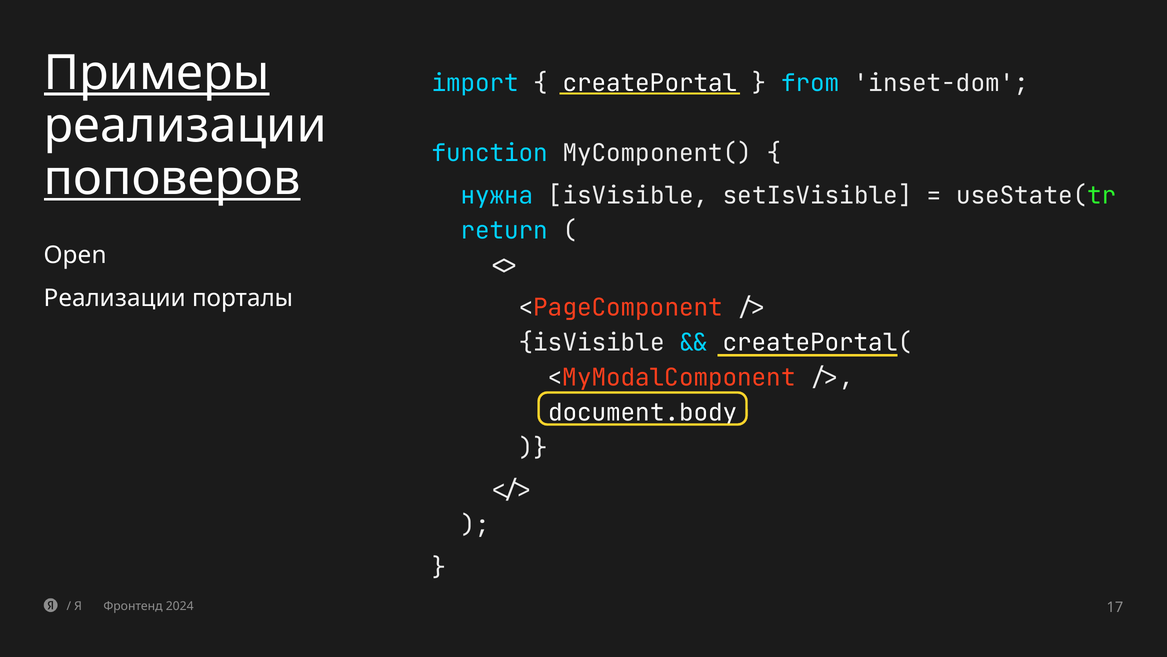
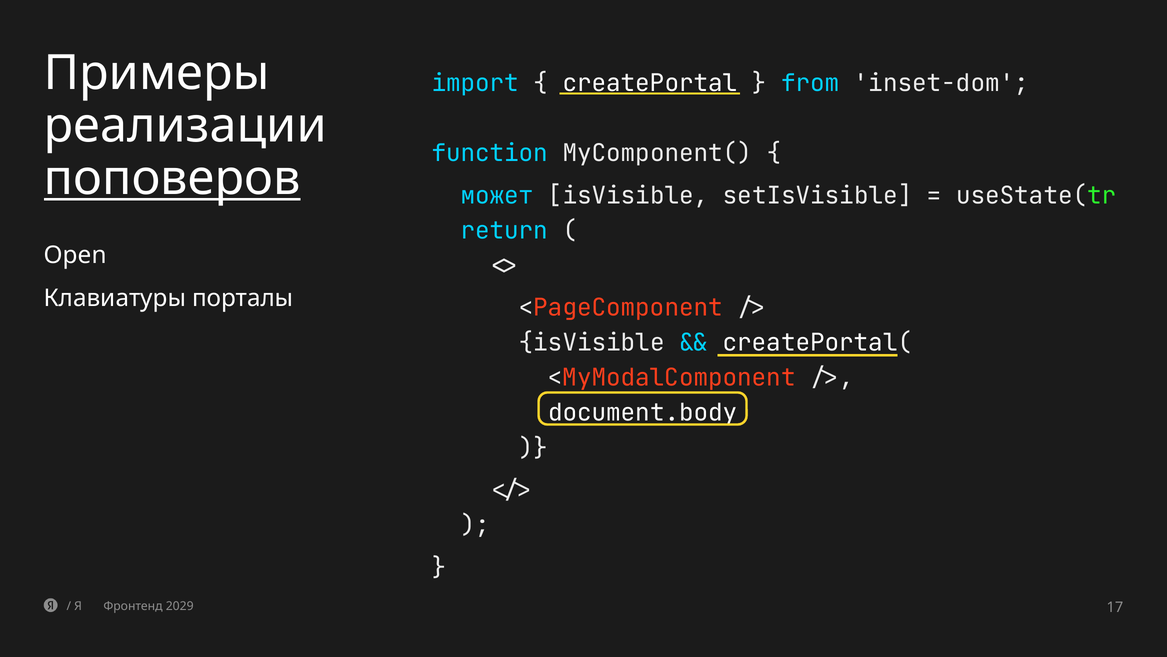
Примеры underline: present -> none (157, 73)
нужна: нужна -> может (497, 195)
Реализации: Реализации -> Клавиатуры (115, 298)
2024: 2024 -> 2029 (180, 606)
